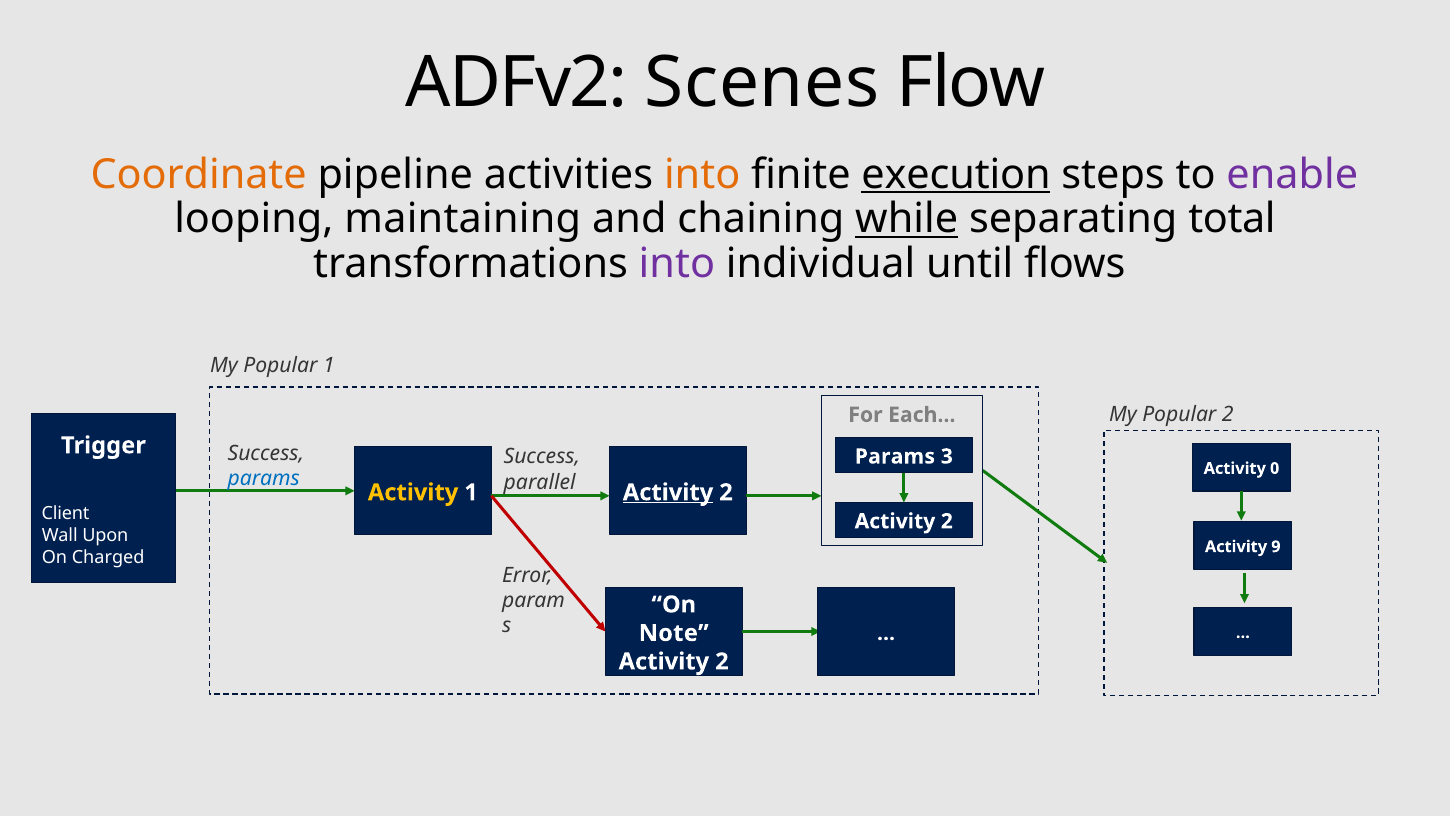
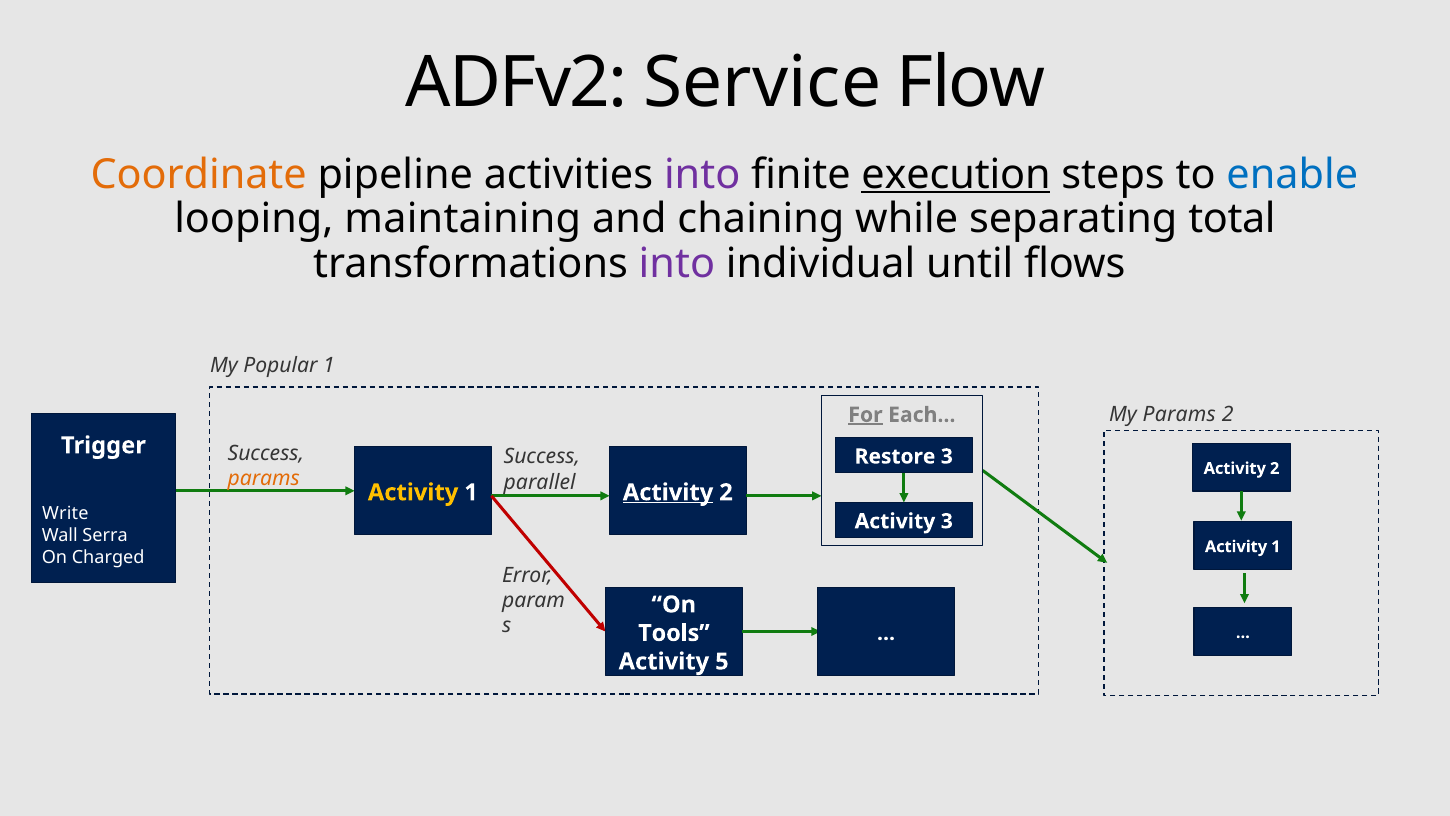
Scenes: Scenes -> Service (762, 83)
into colour: orange -> purple (702, 174)
enable colour: purple -> blue (1292, 174)
while underline: present -> none (907, 219)
Popular: Popular -> Params (1179, 415)
For underline: none -> present (865, 415)
Params: Params -> Restore (895, 456)
0: 0 -> 2 (1275, 468)
params colour: blue -> orange (264, 478)
Client: Client -> Write (65, 513)
2: 2 -> 3 (947, 521)
Upon: Upon -> Serra (105, 535)
9: 9 -> 1 (1276, 546)
Note: Note -> Tools (674, 633)
2: 2 -> 5 (722, 661)
